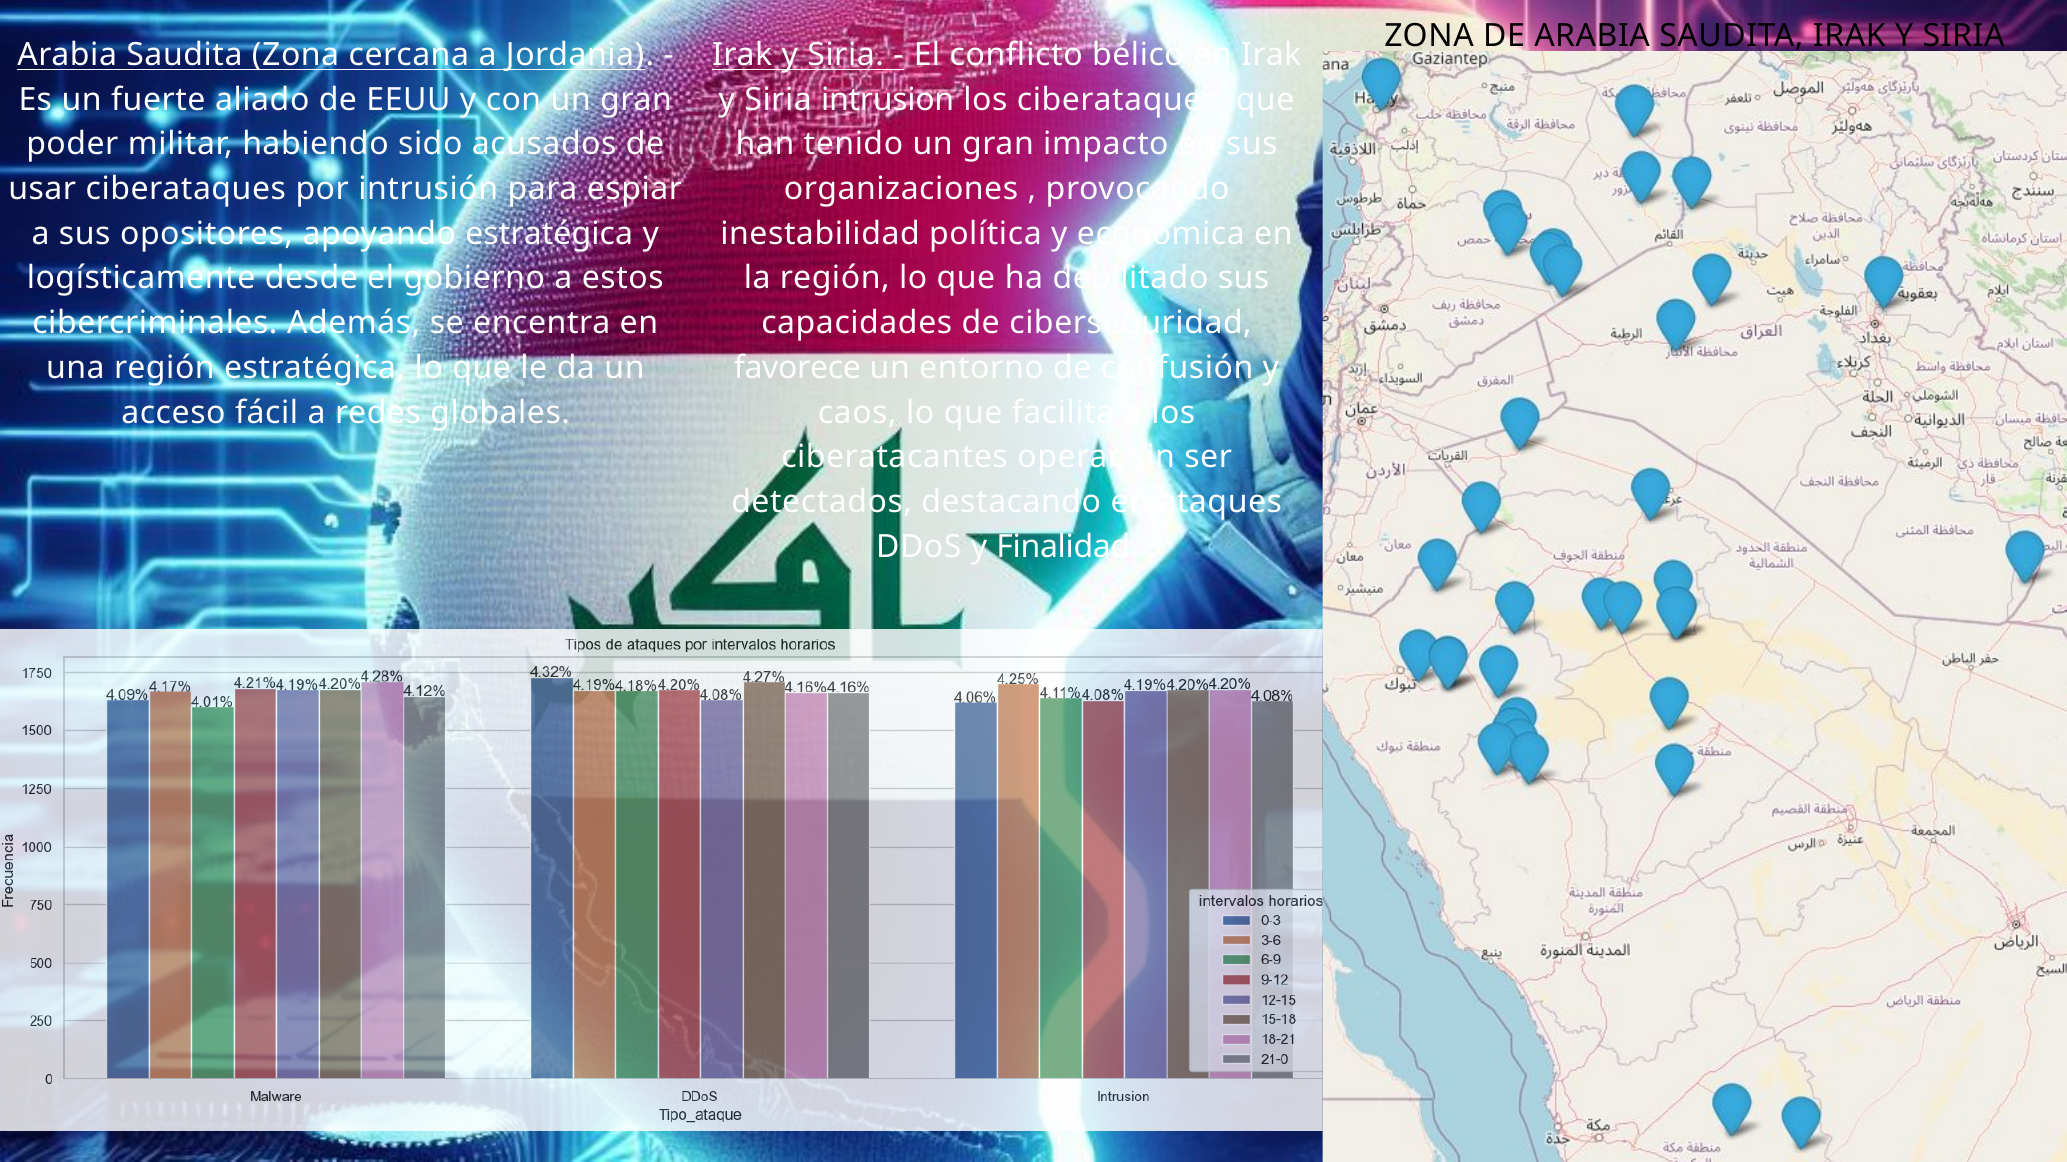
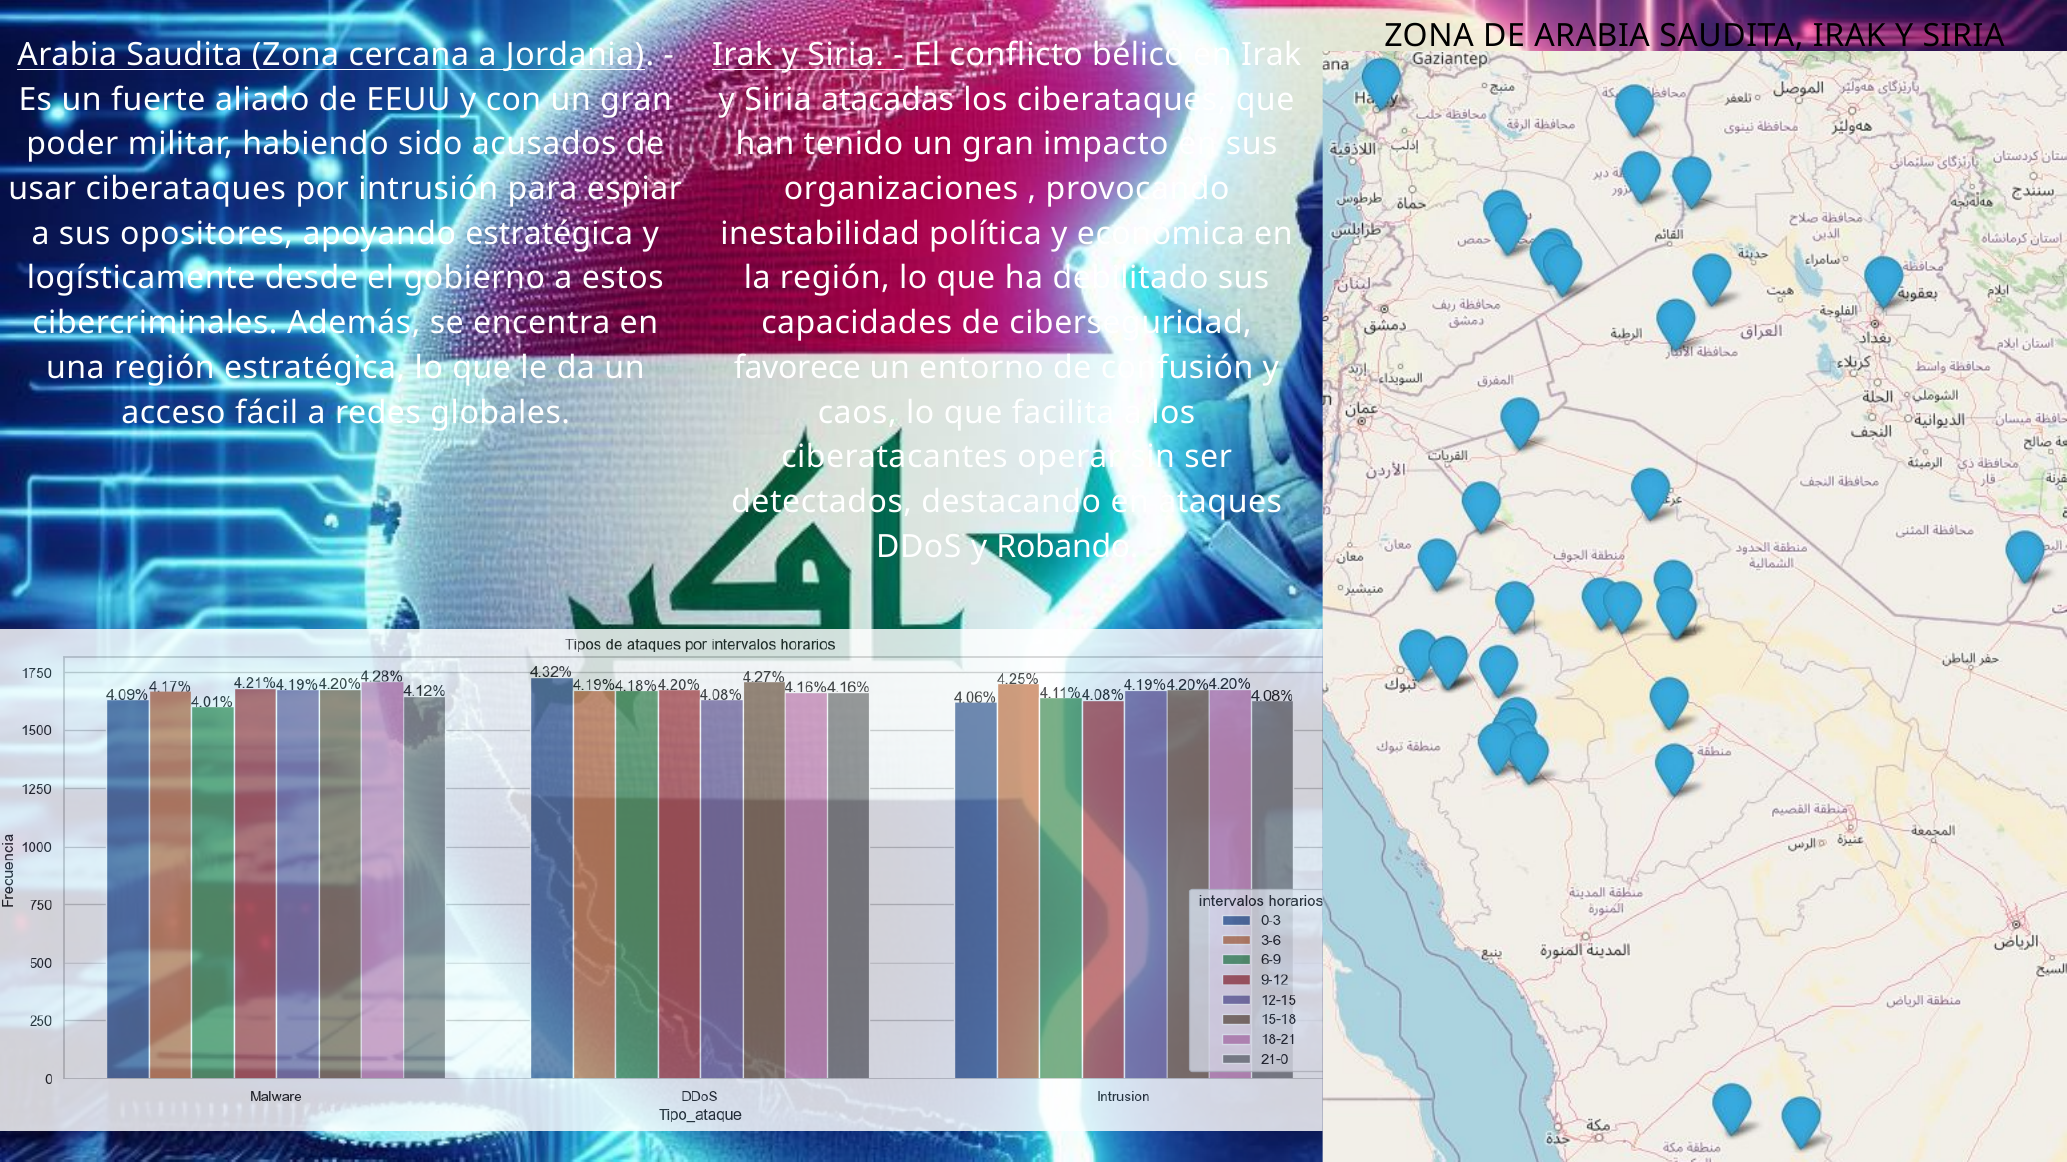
intrusion: intrusion -> atacadas (888, 100)
Finalidad: Finalidad -> Robando (1067, 547)
